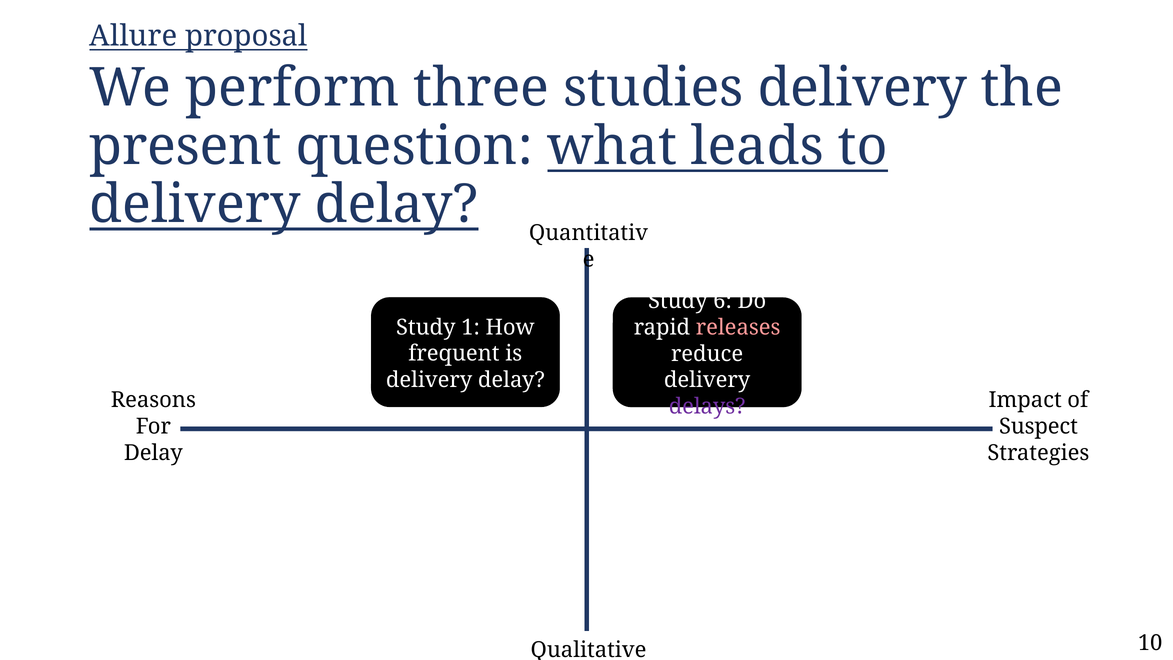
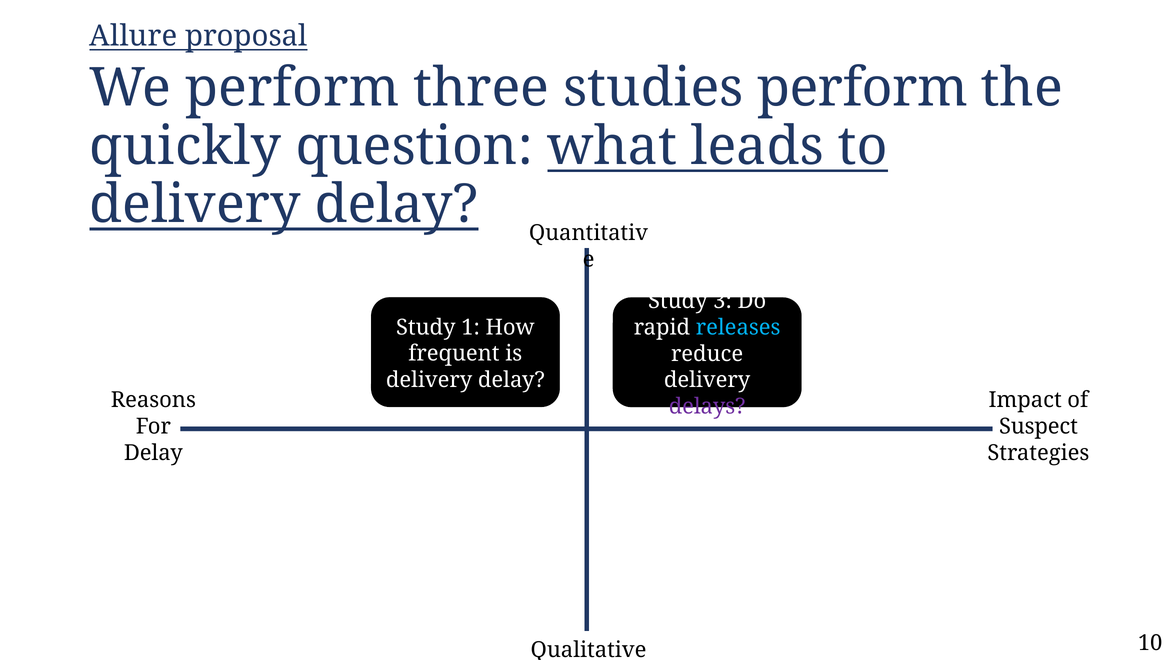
studies delivery: delivery -> perform (863, 88)
present: present -> quickly (185, 146)
6: 6 -> 3 (723, 301)
releases colour: pink -> light blue (738, 327)
